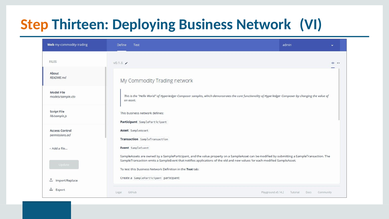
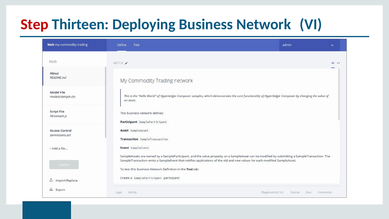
Step colour: orange -> red (35, 24)
